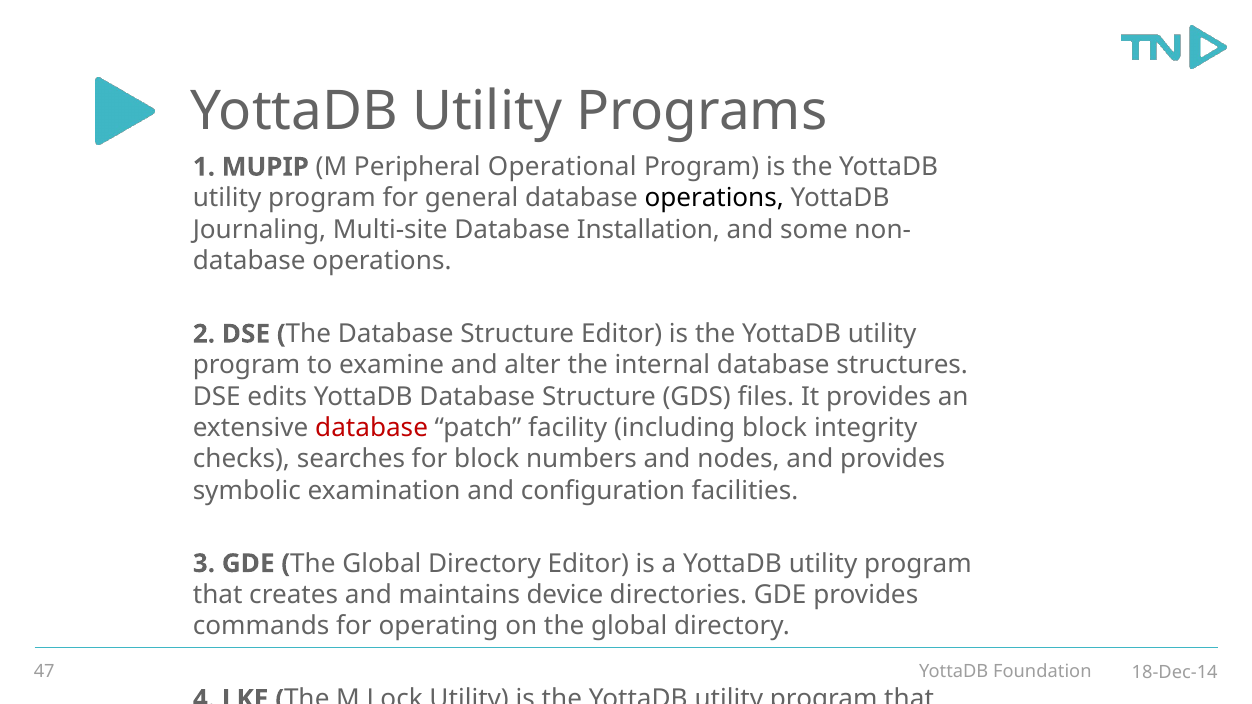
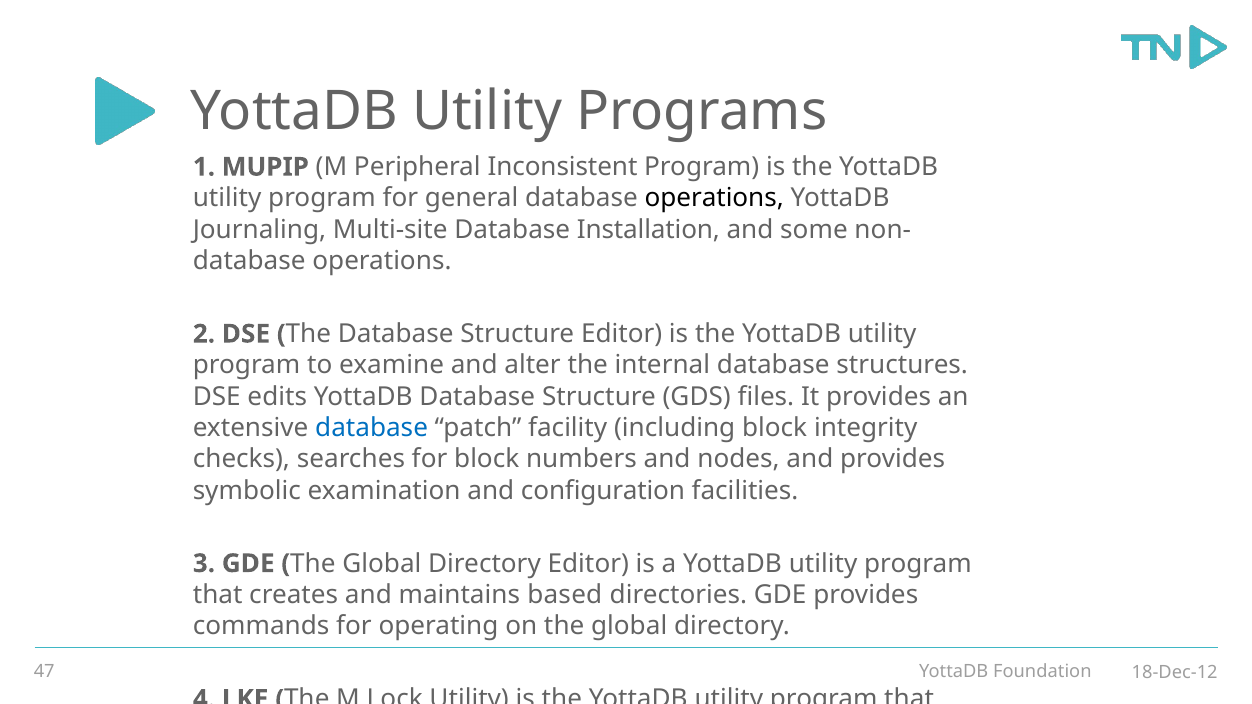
Operational: Operational -> Inconsistent (562, 167)
database colour: red -> blue (372, 428)
device: device -> based (565, 595)
18-Dec-14: 18-Dec-14 -> 18-Dec-12 (1175, 673)
